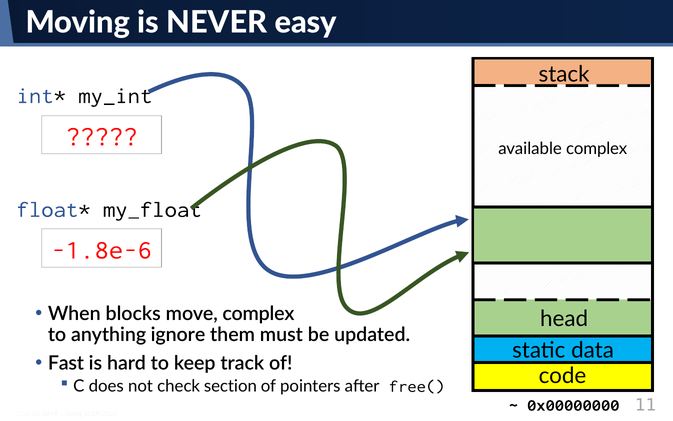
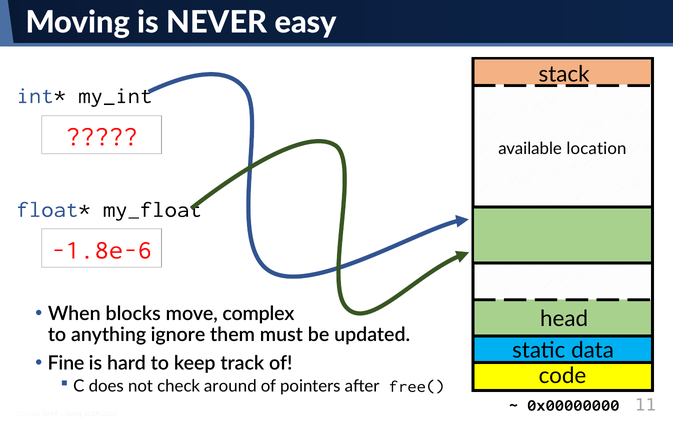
available complex: complex -> location (596, 148)
Fast: Fast -> Fine (66, 363)
section: section -> around (230, 386)
